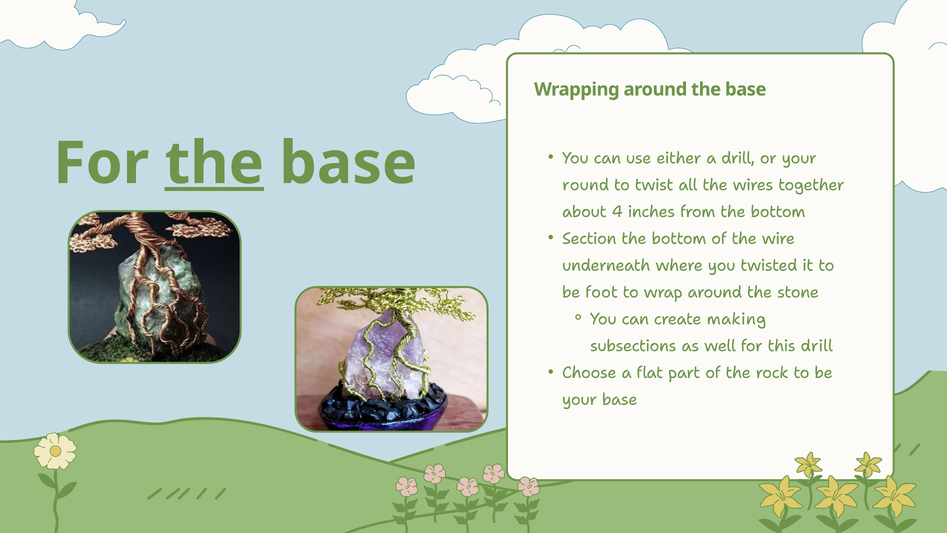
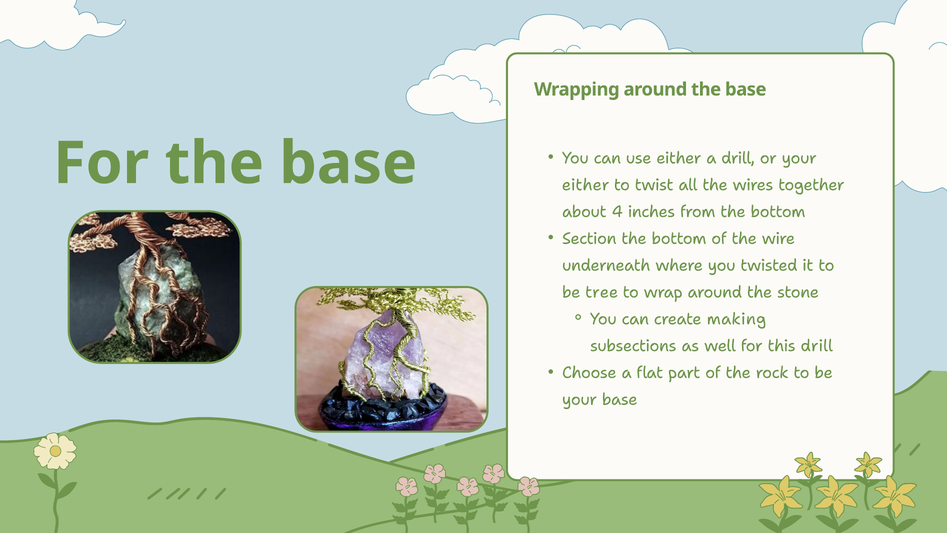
the underline: present -> none (214, 163)
round: round -> either (586, 185)
foot: foot -> tree (602, 292)
